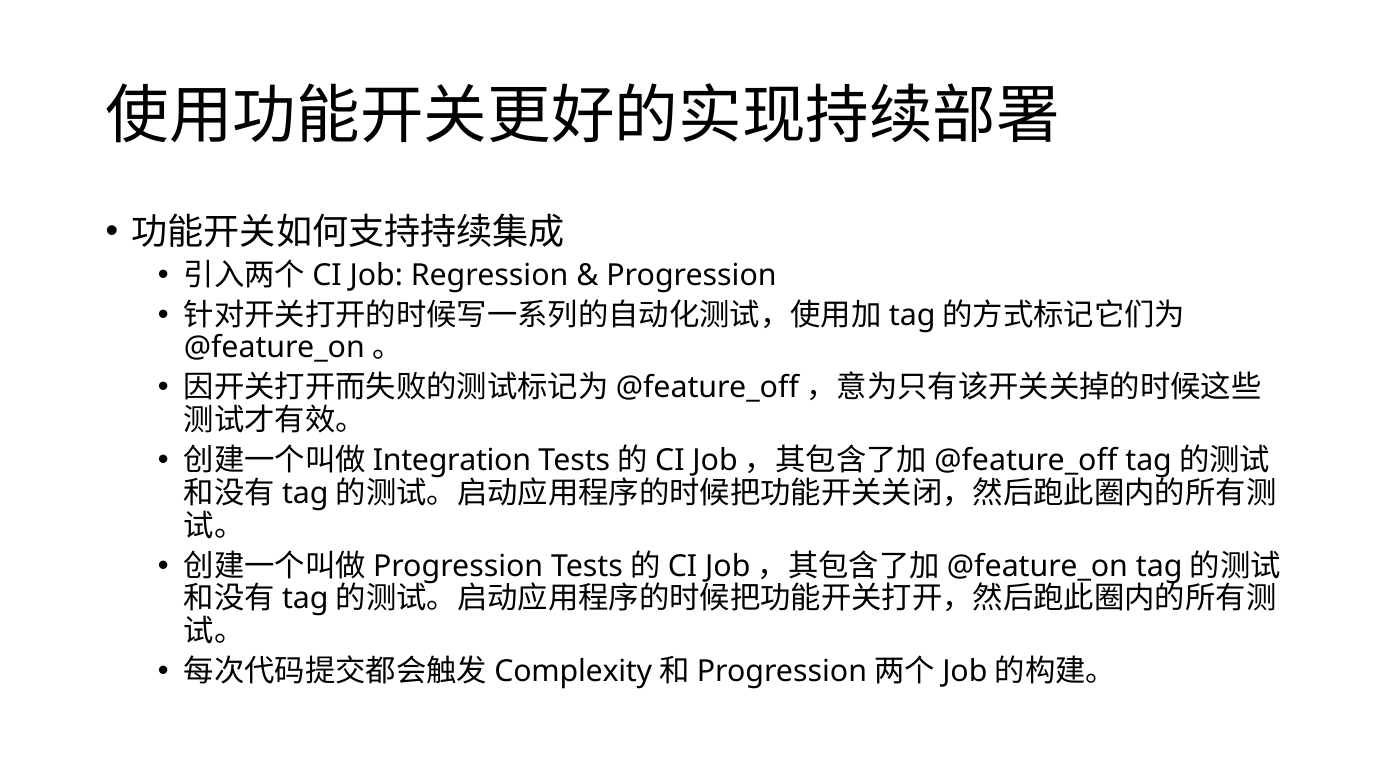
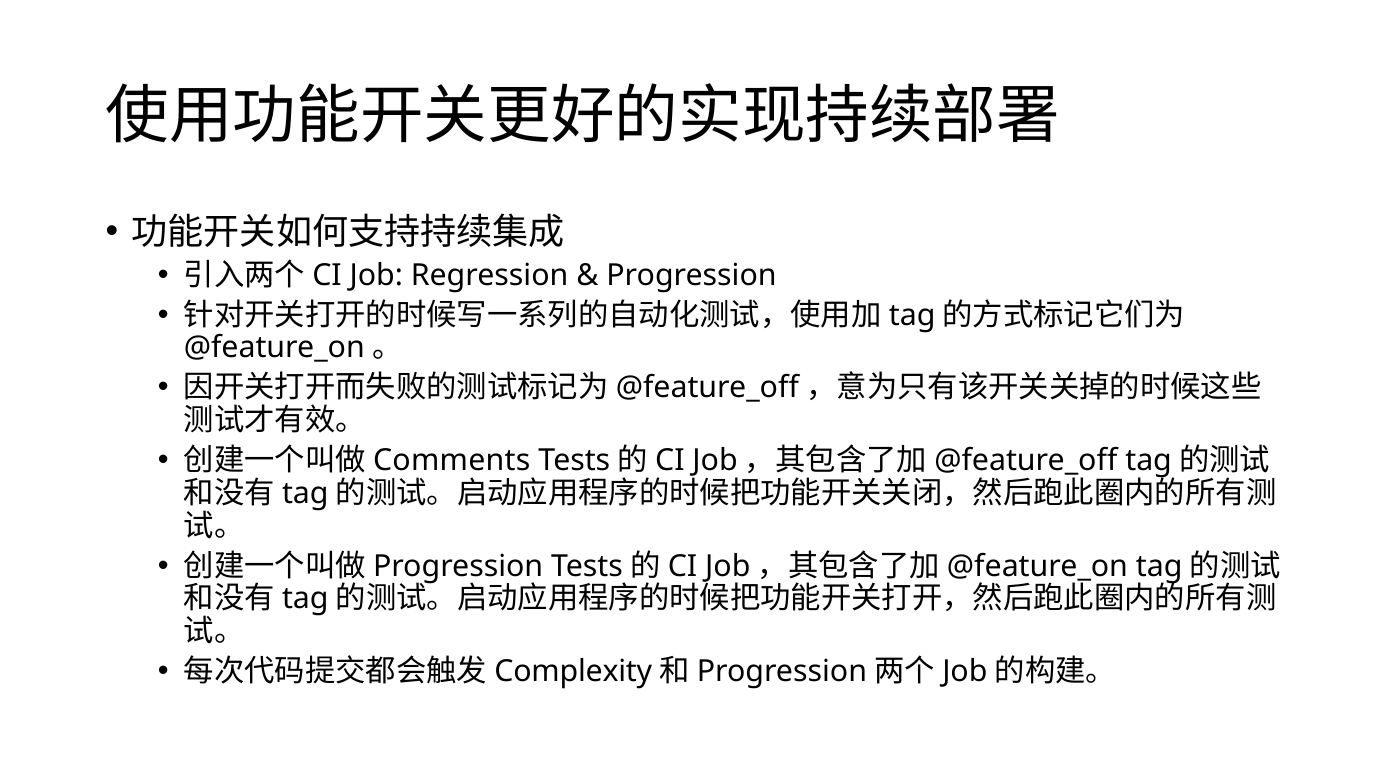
Integration: Integration -> Comments (452, 461)
